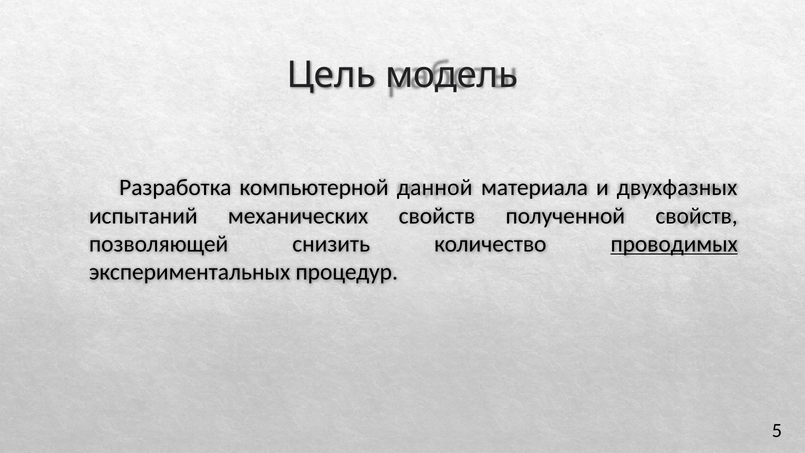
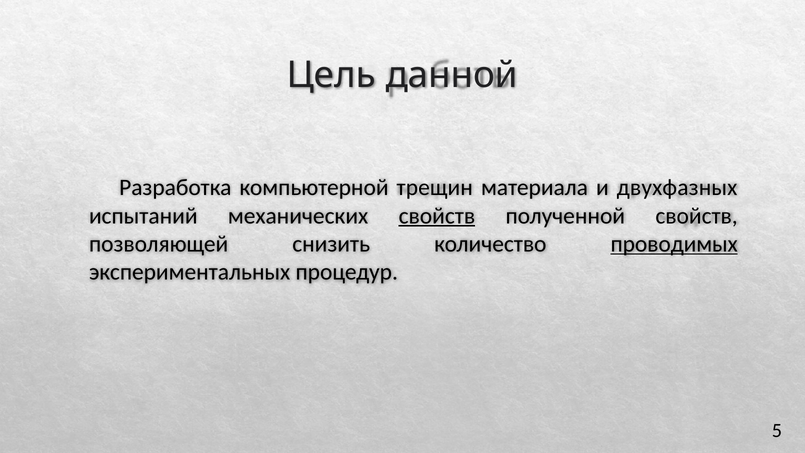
модель: модель -> данной (452, 75)
данной: данной -> трещин (435, 188)
свойств underline: none -> present (437, 216)
